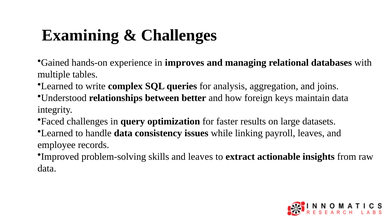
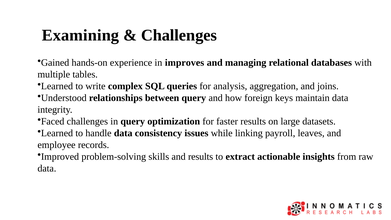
between better: better -> query (194, 98)
and leaves: leaves -> results (201, 157)
